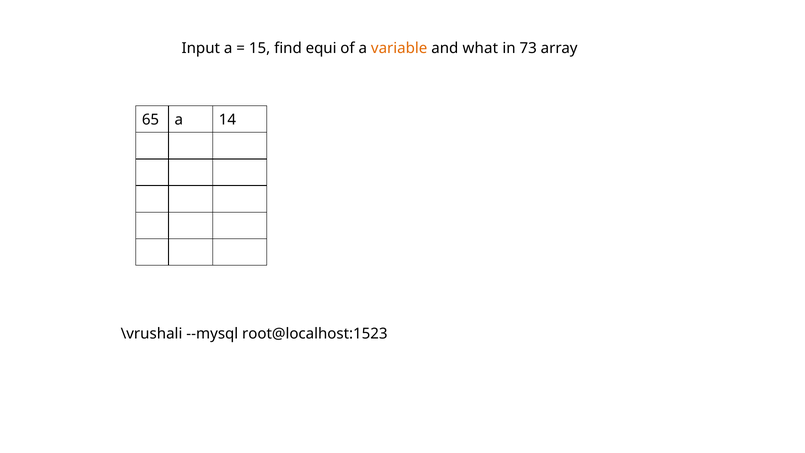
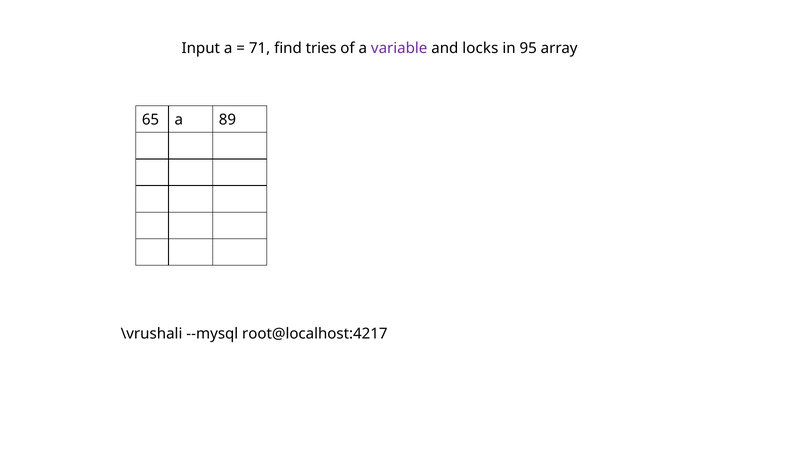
15: 15 -> 71 (260, 48)
equi: equi -> tries (321, 48)
variable colour: orange -> purple (399, 48)
what: what -> locks (480, 48)
73: 73 -> 95 (528, 48)
14: 14 -> 89 (227, 120)
root@localhost:1523: root@localhost:1523 -> root@localhost:4217 (315, 334)
